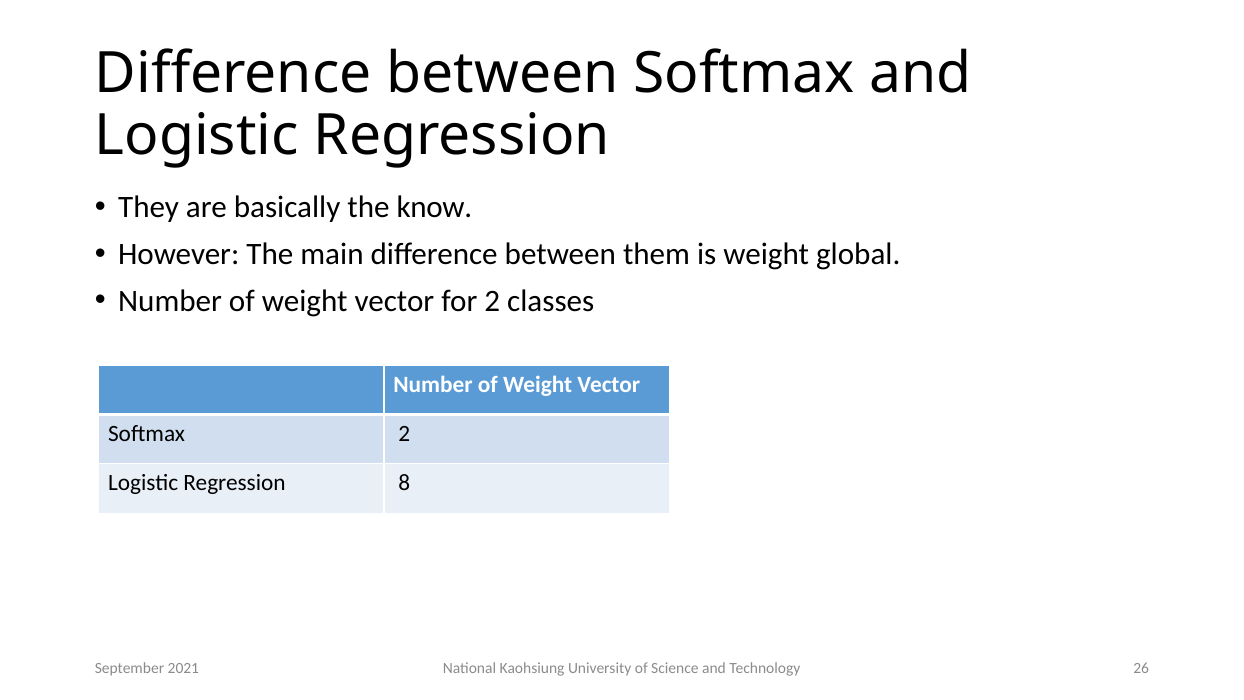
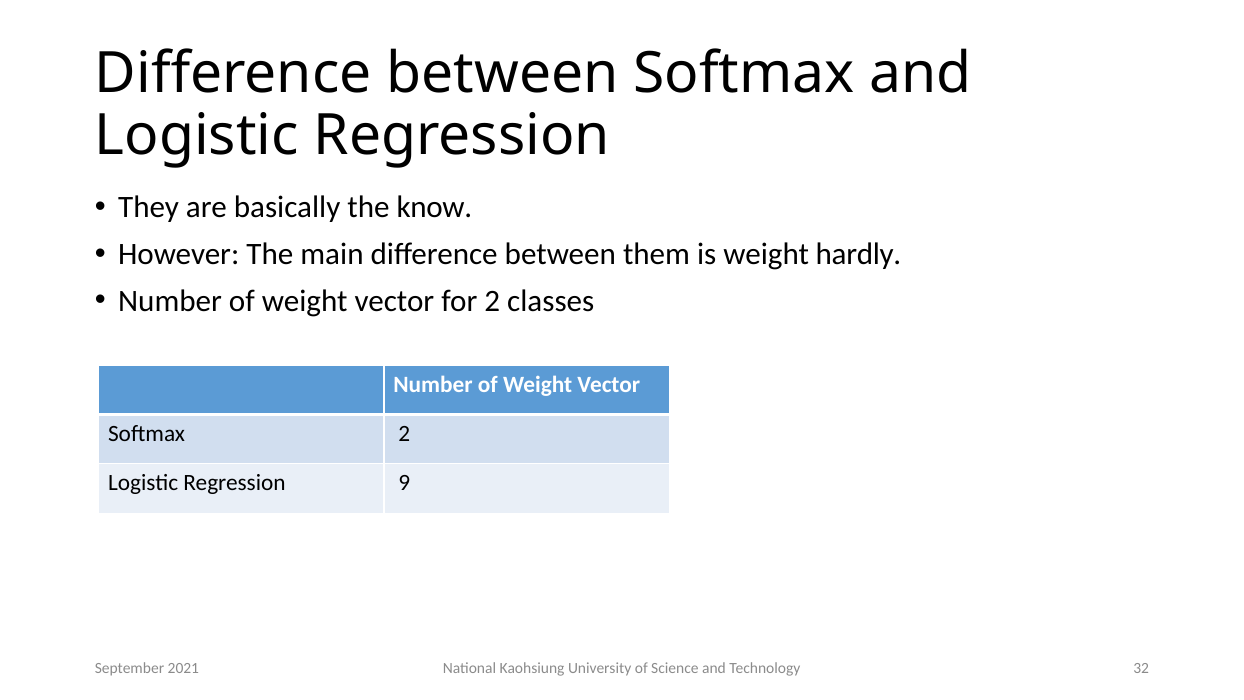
global: global -> hardly (858, 254)
8: 8 -> 9 (404, 483)
26: 26 -> 32 (1141, 668)
